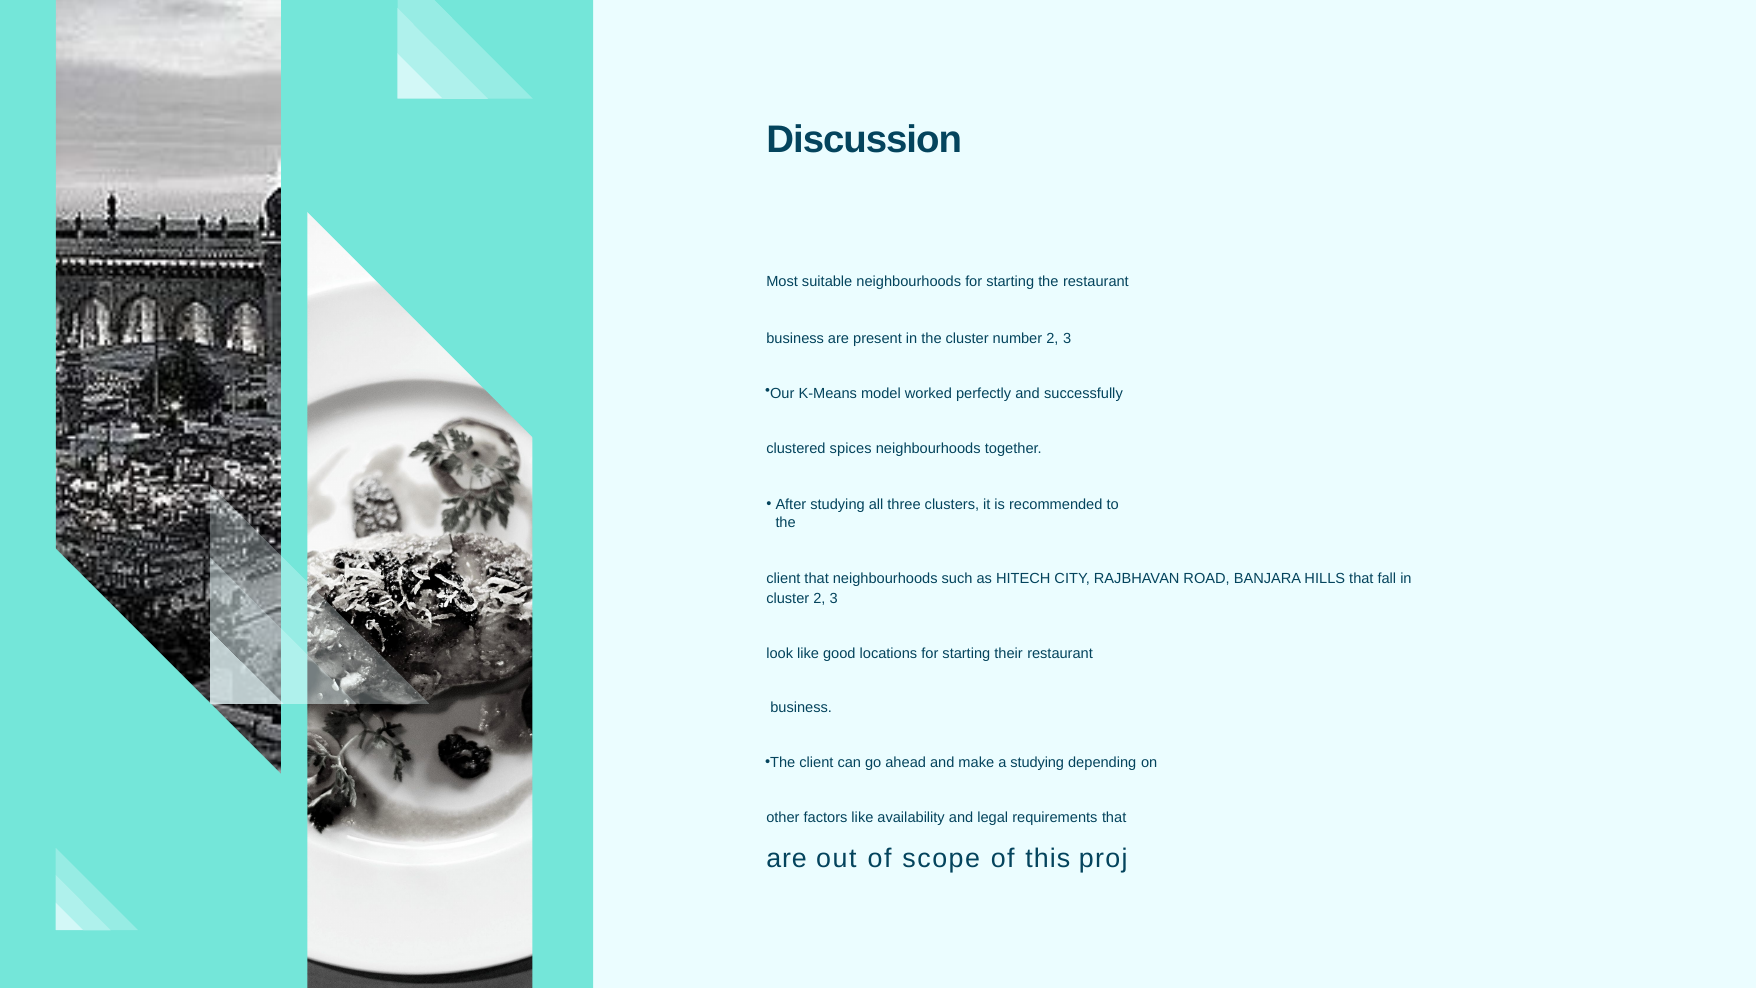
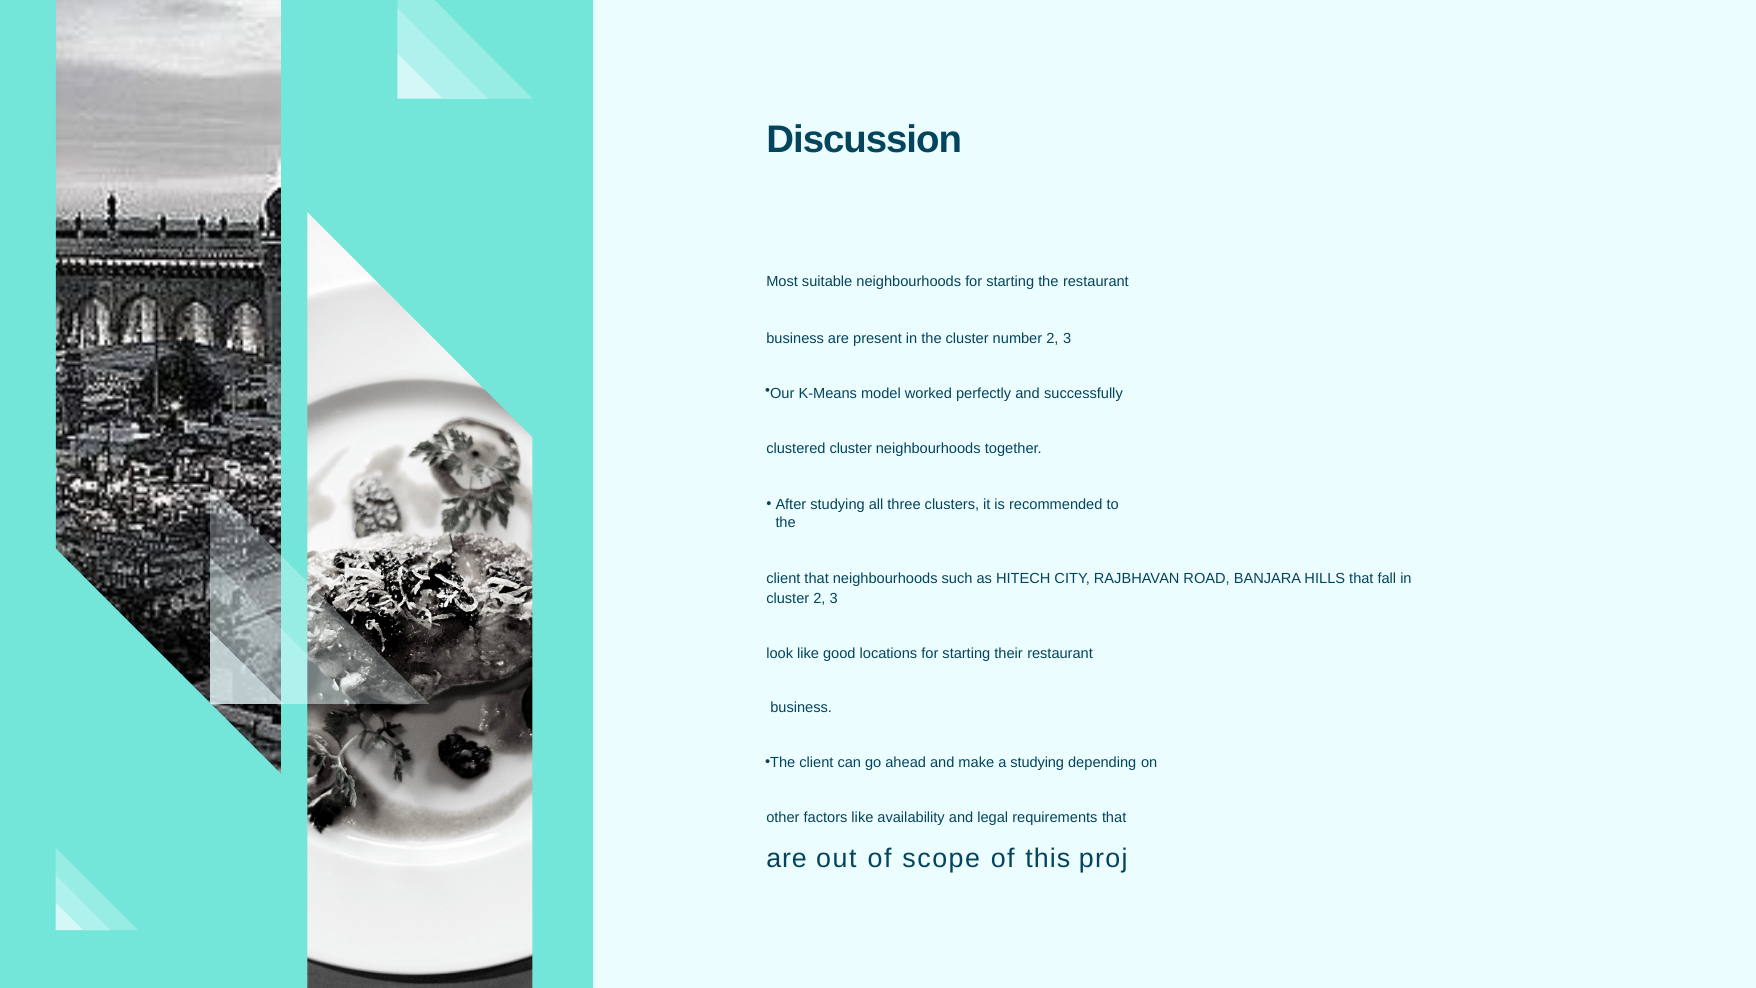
clustered spices: spices -> cluster (851, 448)
